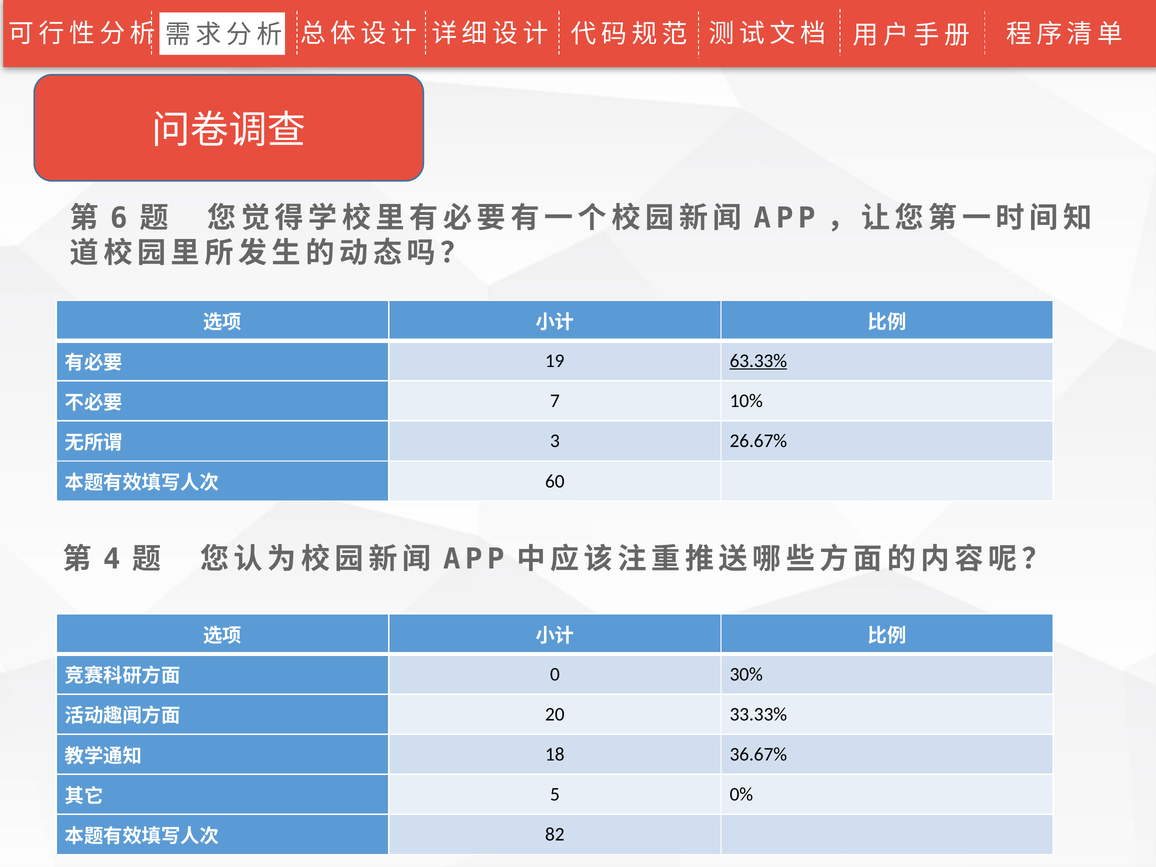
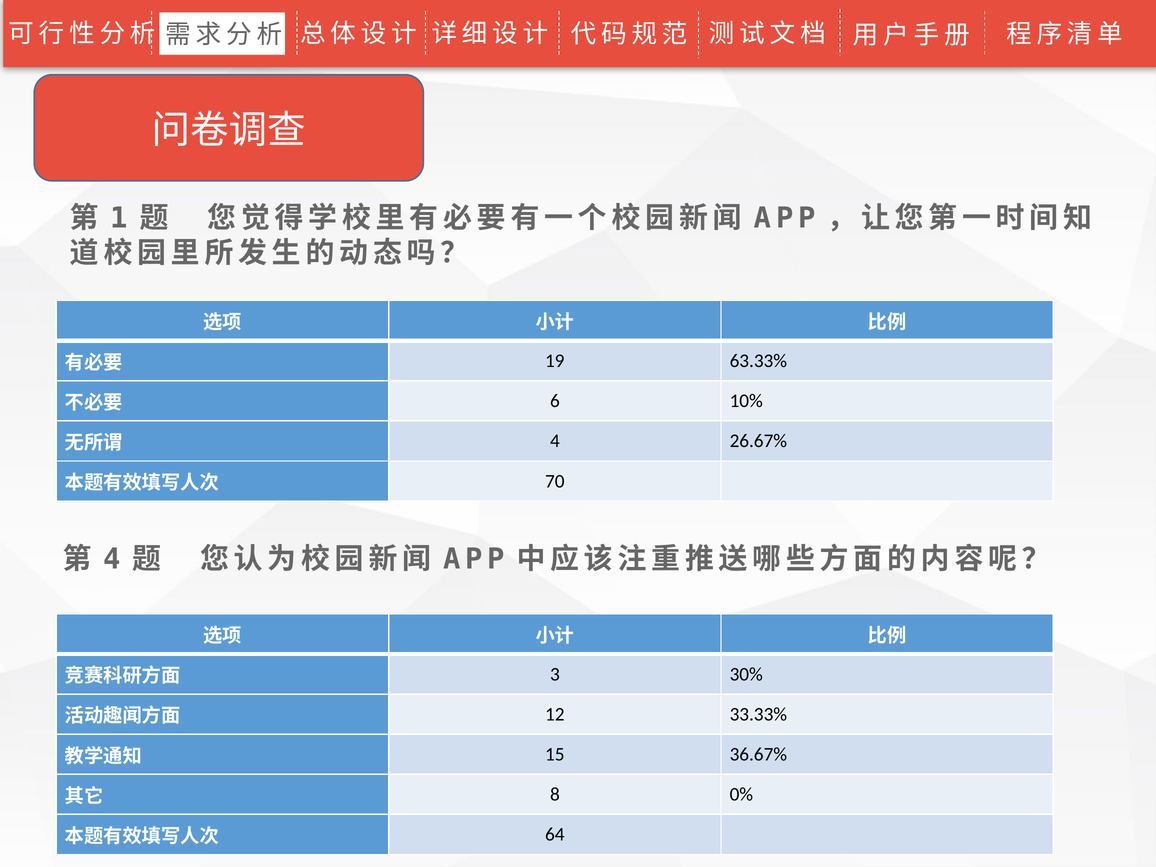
6: 6 -> 1 (119, 218)
63.33% underline: present -> none (758, 361)
7: 7 -> 6 (555, 401)
3: 3 -> 4 (555, 441)
60: 60 -> 70 (555, 481)
0: 0 -> 3 (555, 674)
20: 20 -> 12 (555, 714)
18: 18 -> 15 (555, 754)
5: 5 -> 8 (555, 795)
82: 82 -> 64 (555, 835)
